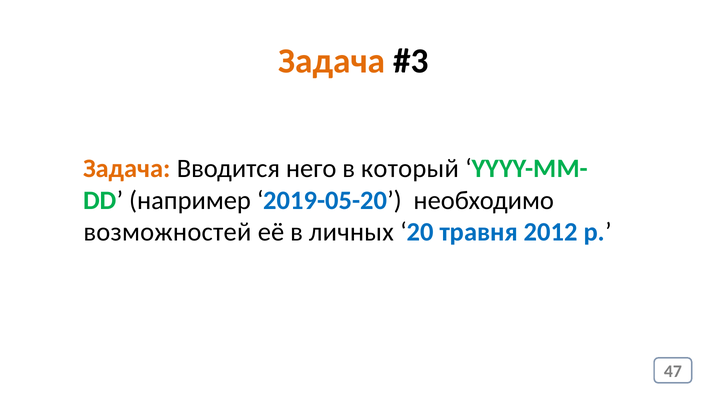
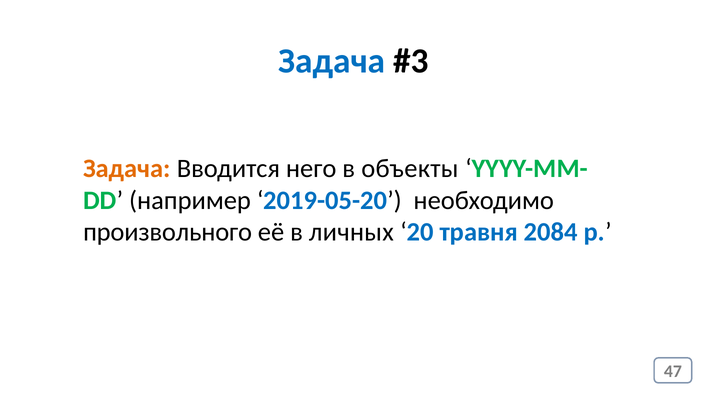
Задача colour: orange -> blue (332, 61)
который: который -> объекты (410, 168)
возможностей: возможностей -> произвольного (168, 232)
2012: 2012 -> 2084 (551, 232)
